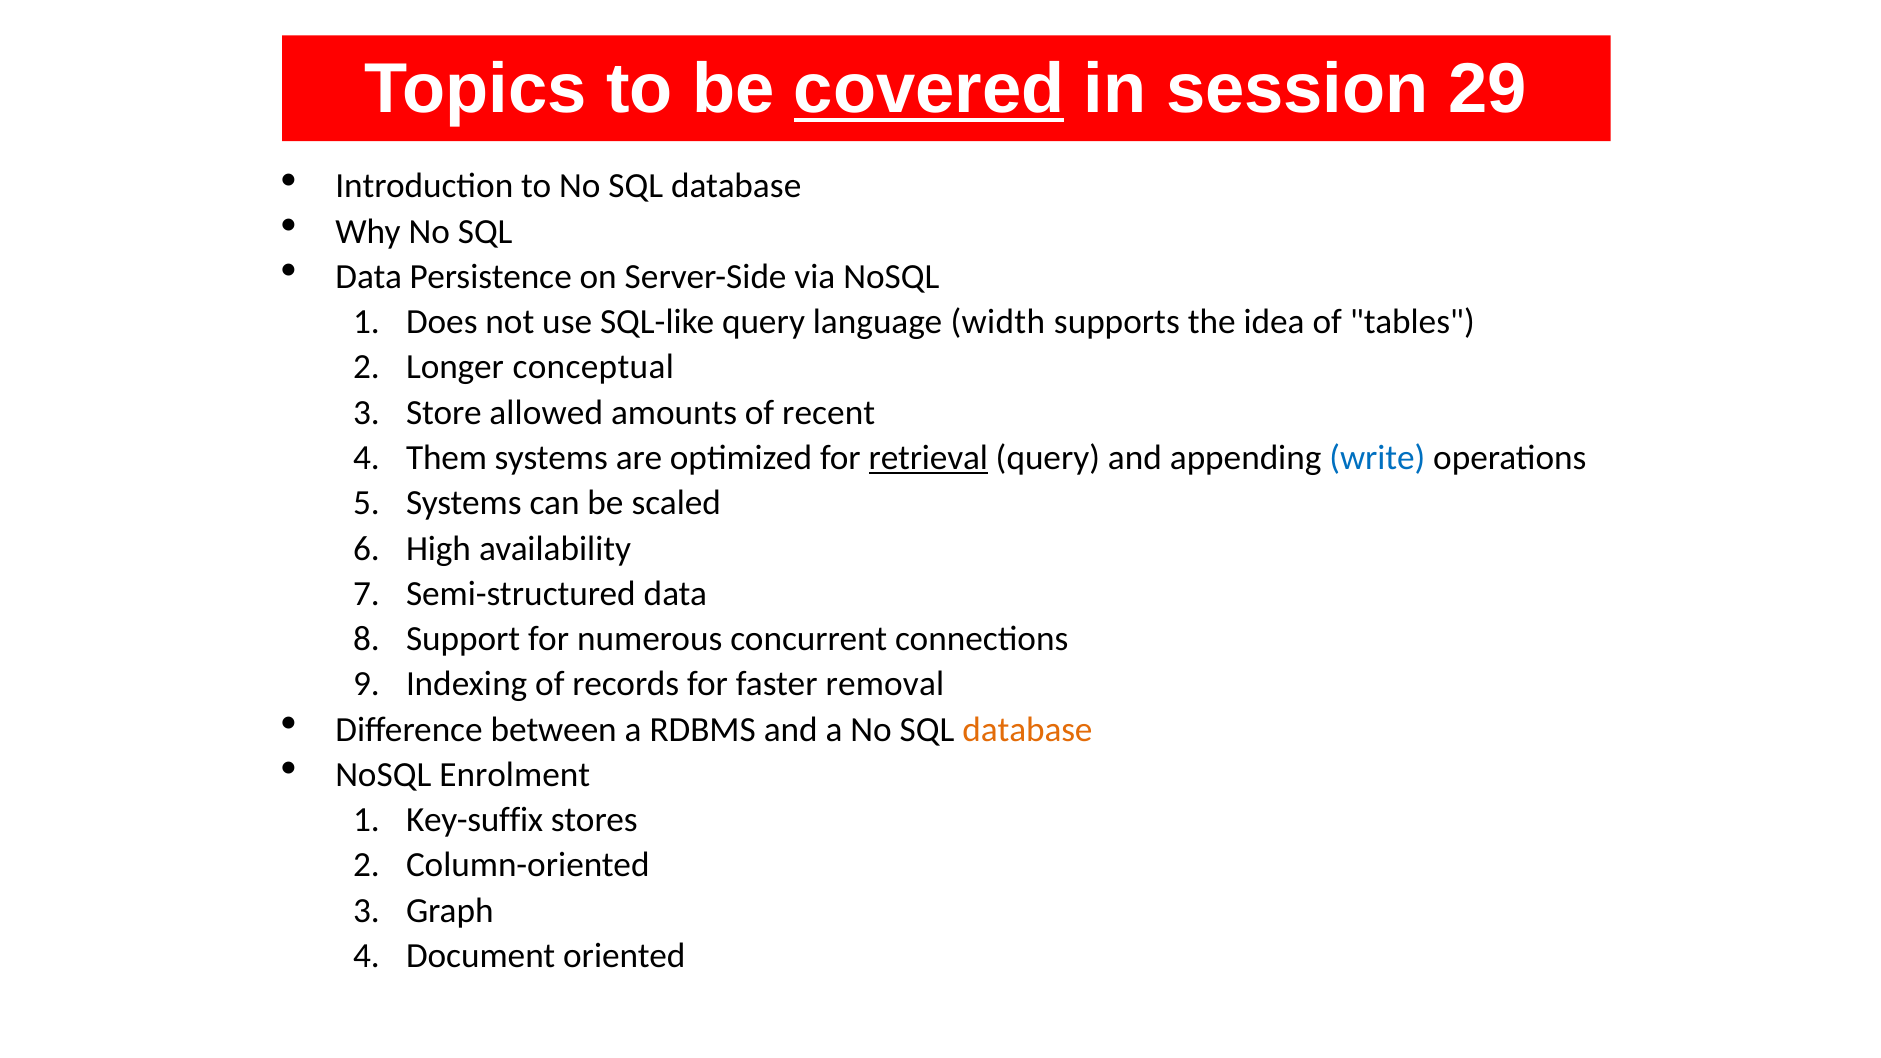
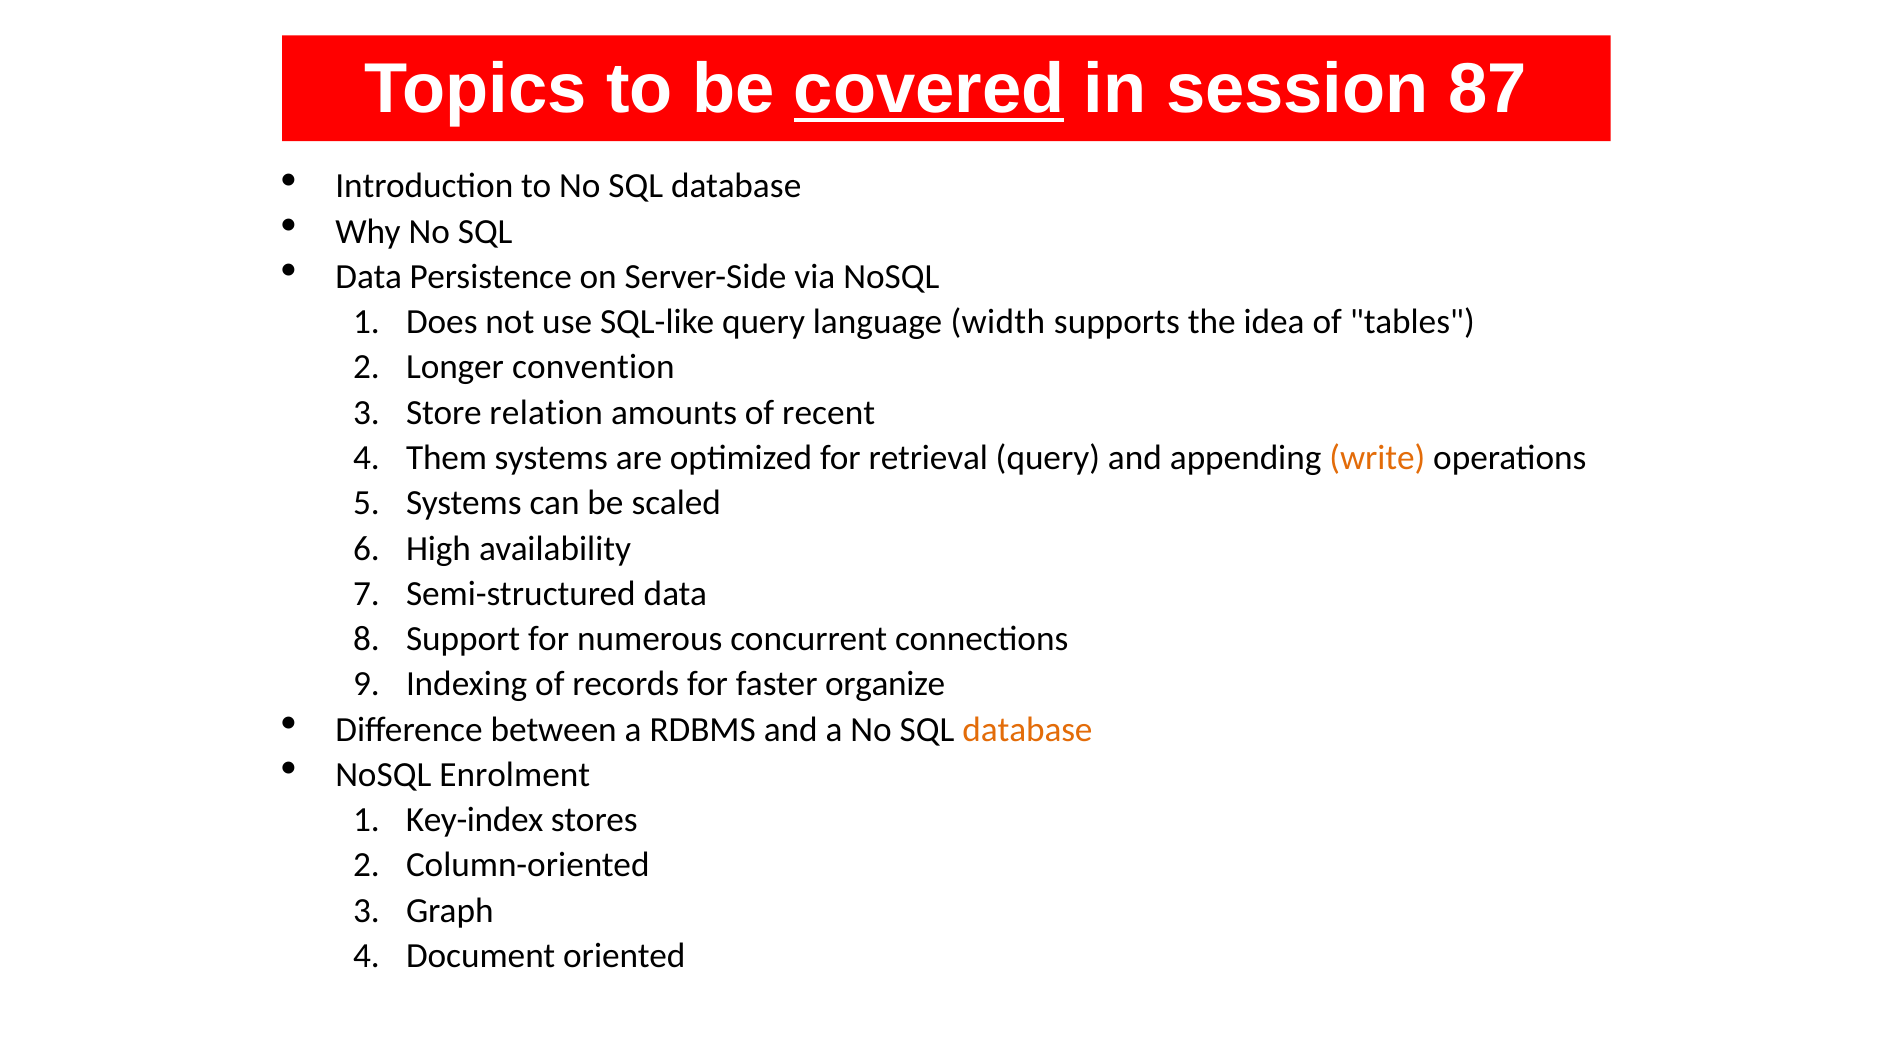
29: 29 -> 87 (1487, 89)
conceptual: conceptual -> convention (593, 367)
allowed: allowed -> relation (546, 413)
retrieval underline: present -> none (928, 458)
write colour: blue -> orange (1377, 458)
removal: removal -> organize (885, 684)
Key-suffix: Key-suffix -> Key-index (475, 820)
